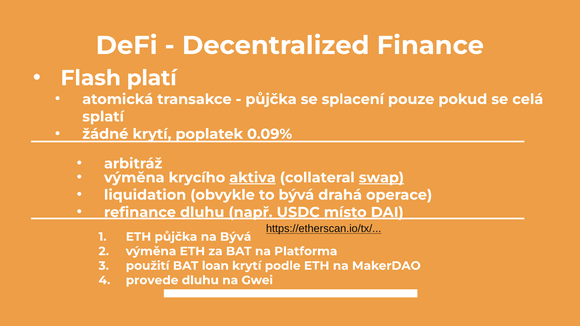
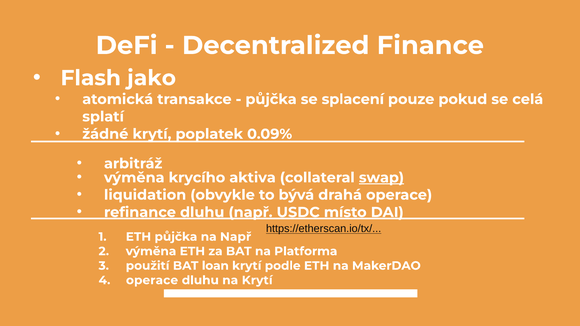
platí: platí -> jako (152, 78)
aktiva underline: present -> none (253, 178)
na Bývá: Bývá -> Např (236, 237)
provede: provede -> operace (152, 280)
na Gwei: Gwei -> Krytí (257, 280)
